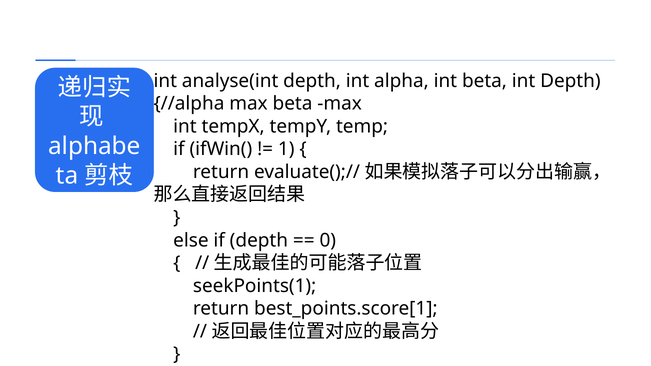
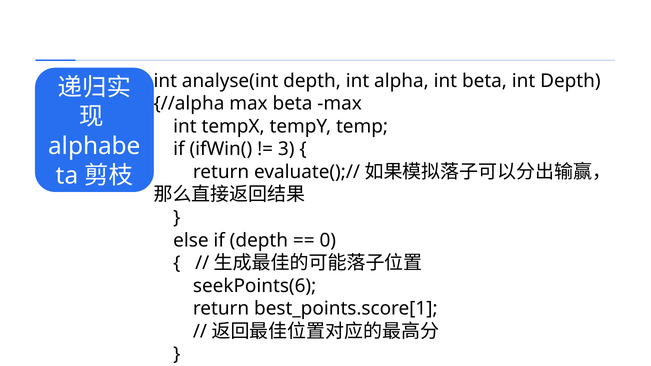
1: 1 -> 3 (286, 149)
seekPoints(1: seekPoints(1 -> seekPoints(6 (255, 286)
